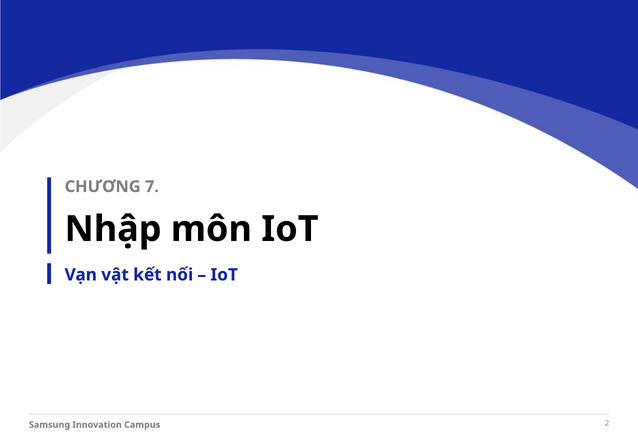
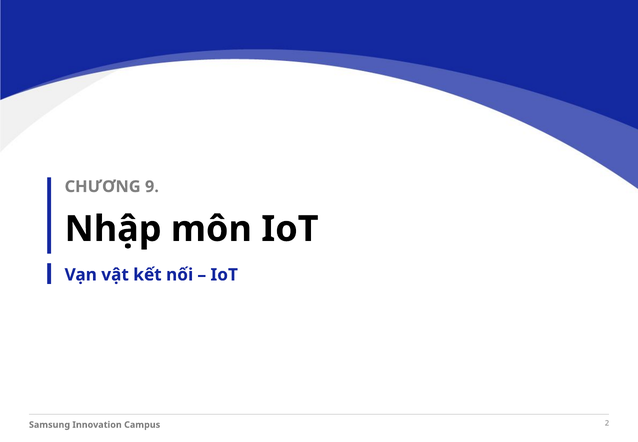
7: 7 -> 9 (152, 187)
